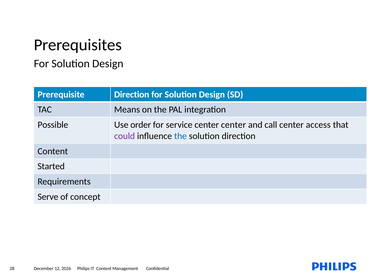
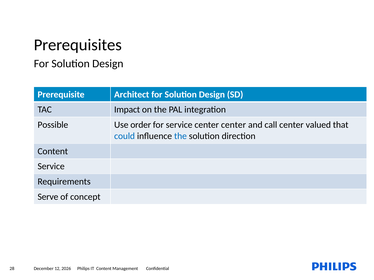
Prerequisite Direction: Direction -> Architect (132, 95)
Means: Means -> Impact (127, 110)
access: access -> valued (318, 125)
could colour: purple -> blue (125, 136)
Started: Started -> Service (51, 167)
